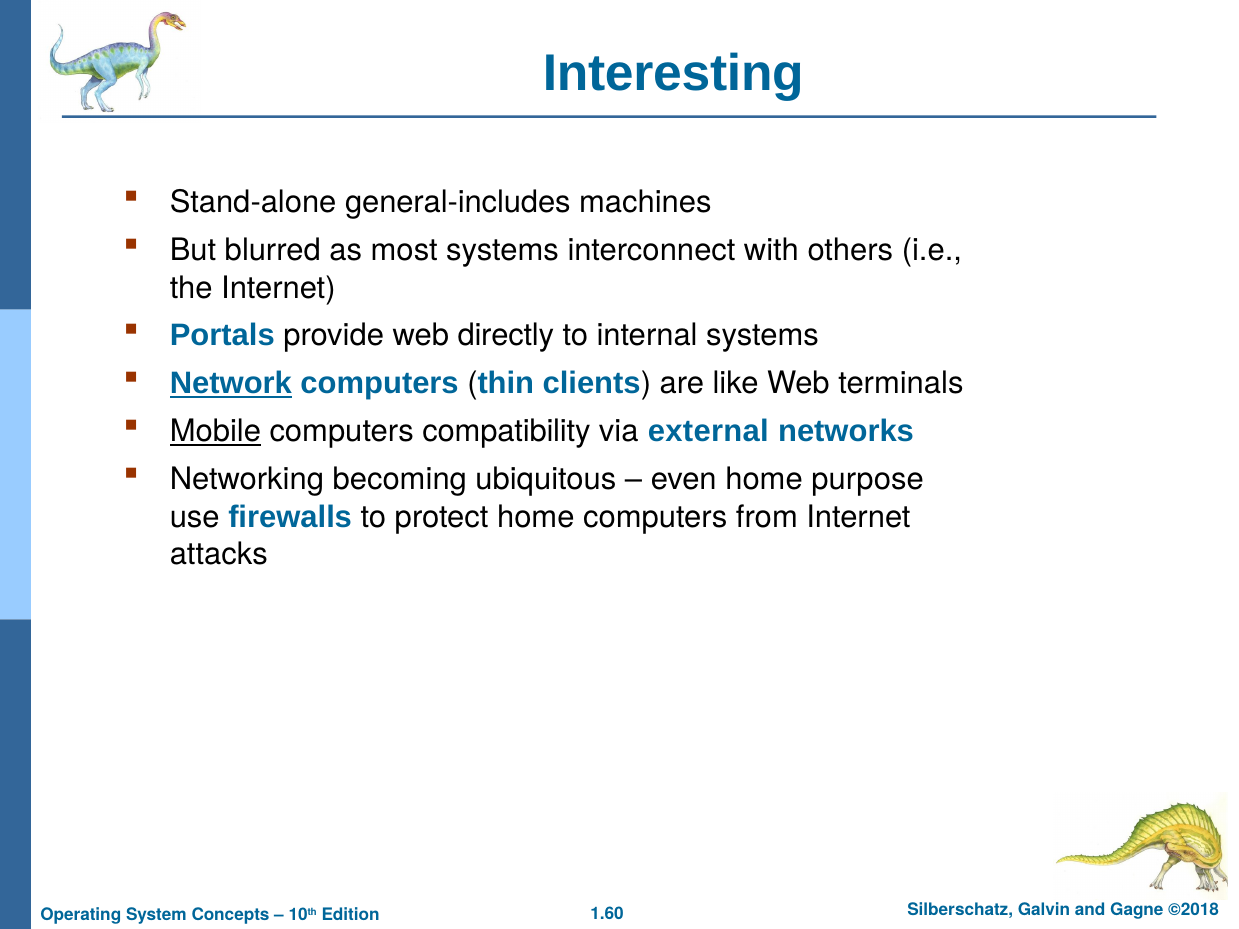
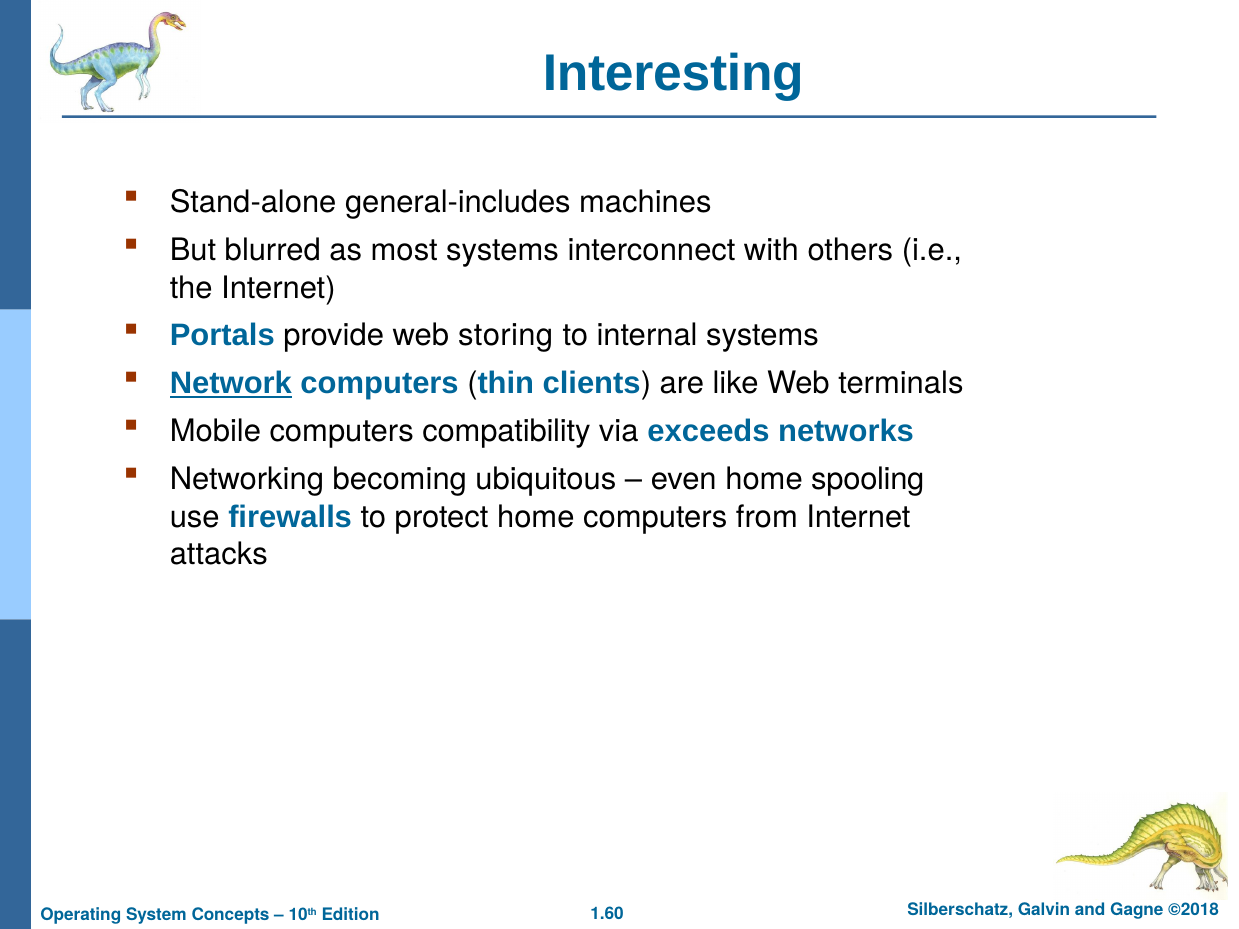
directly: directly -> storing (506, 336)
Mobile underline: present -> none (215, 432)
external: external -> exceeds (709, 432)
purpose: purpose -> spooling (868, 480)
